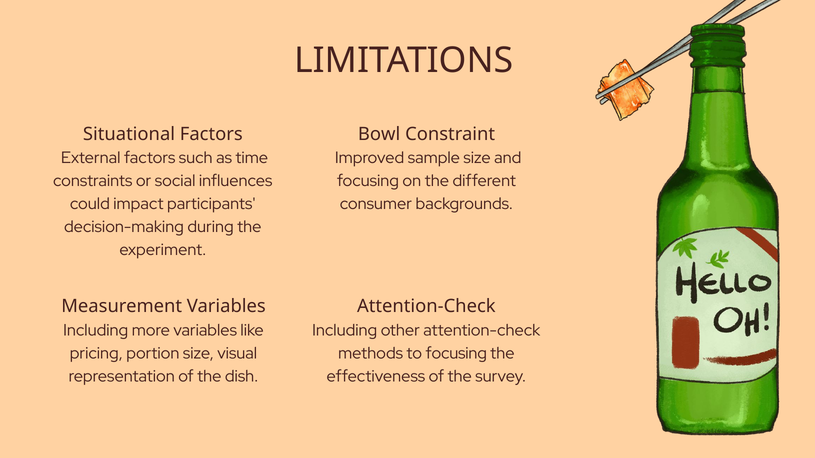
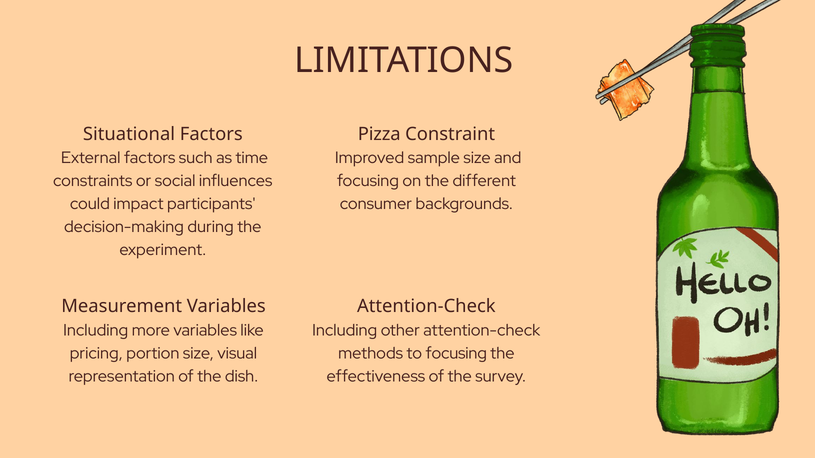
Bowl: Bowl -> Pizza (379, 134)
